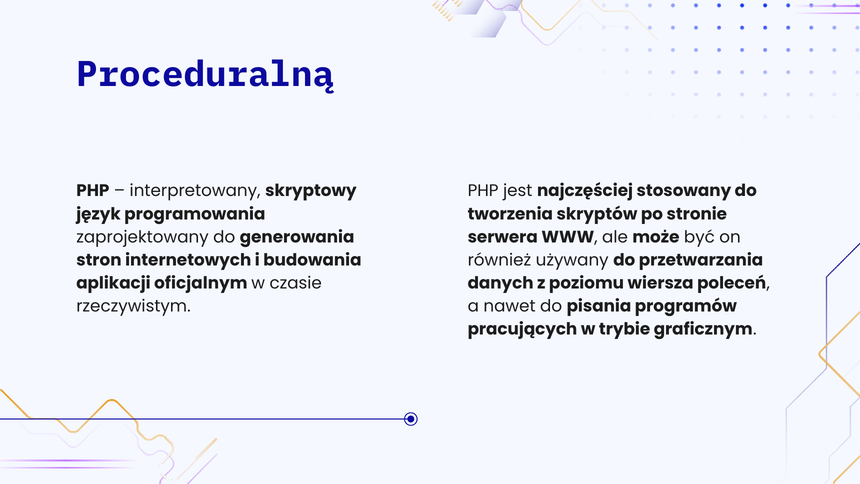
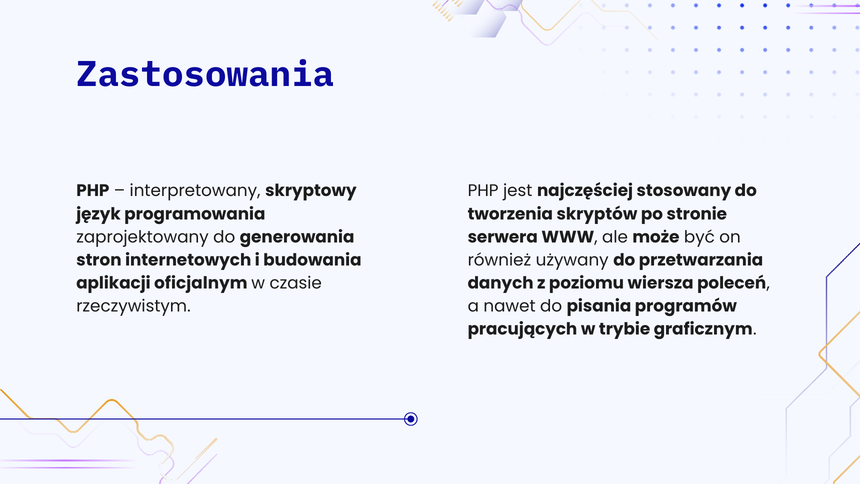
Proceduralną: Proceduralną -> Zastosowania (205, 74)
